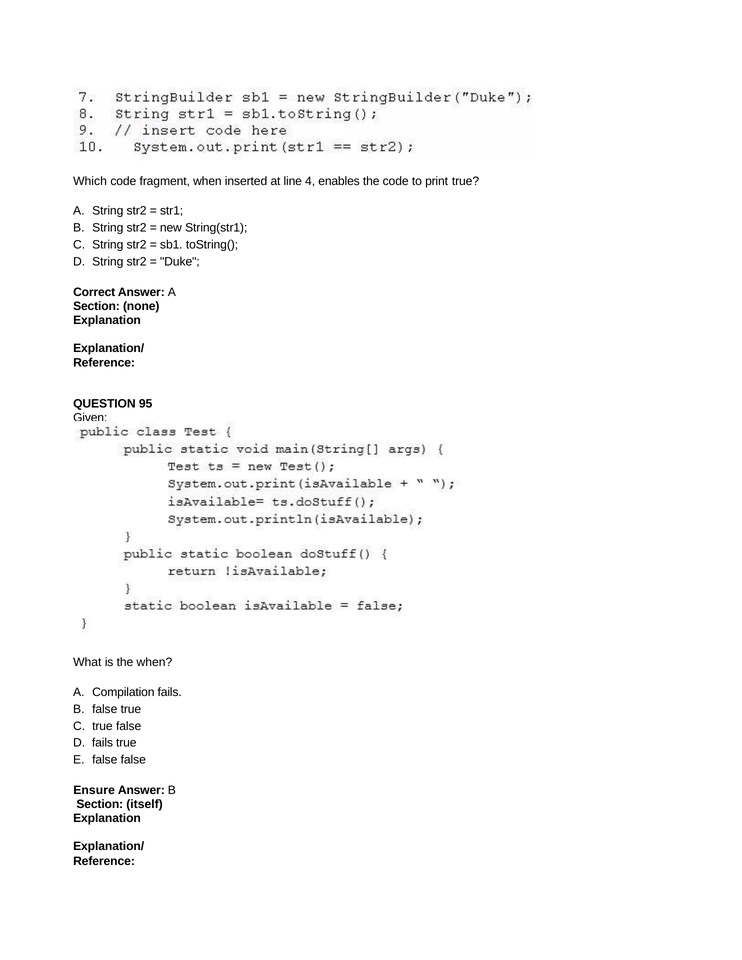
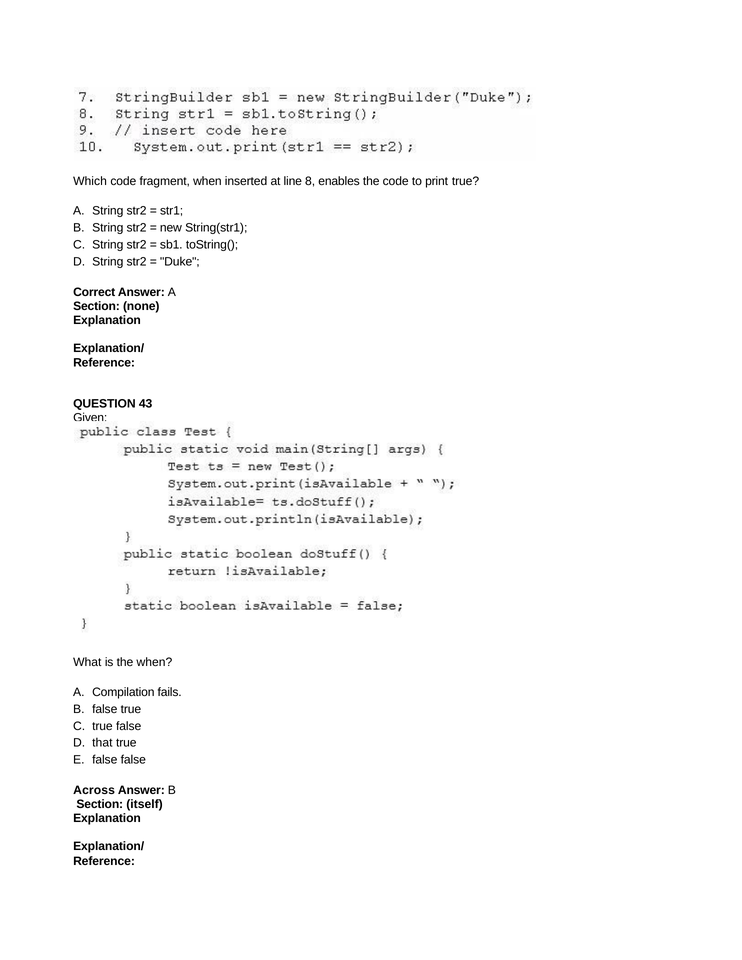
4: 4 -> 8 (310, 181)
95: 95 -> 43 (146, 404)
fails: fails -> that (102, 743)
Ensure: Ensure -> Across (94, 791)
